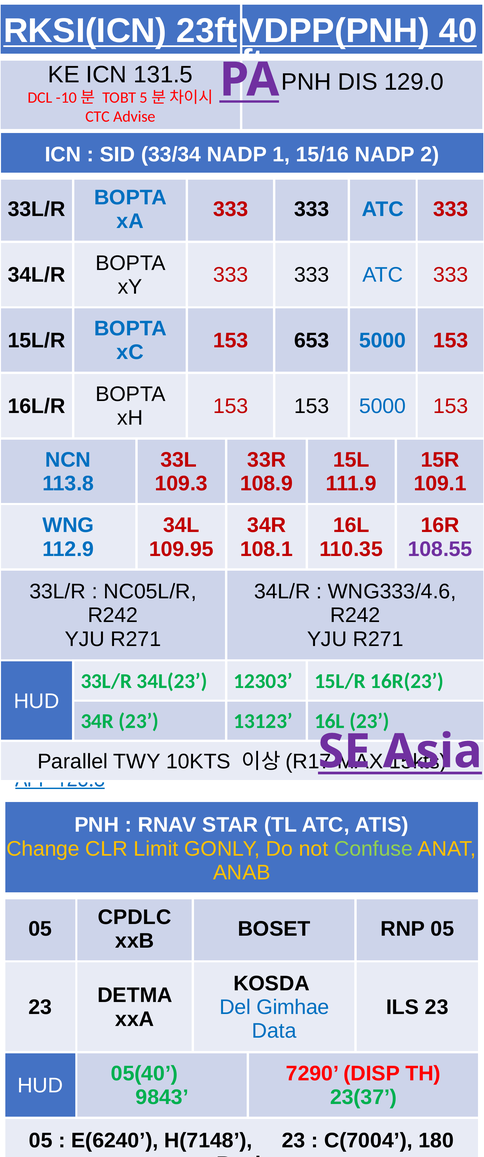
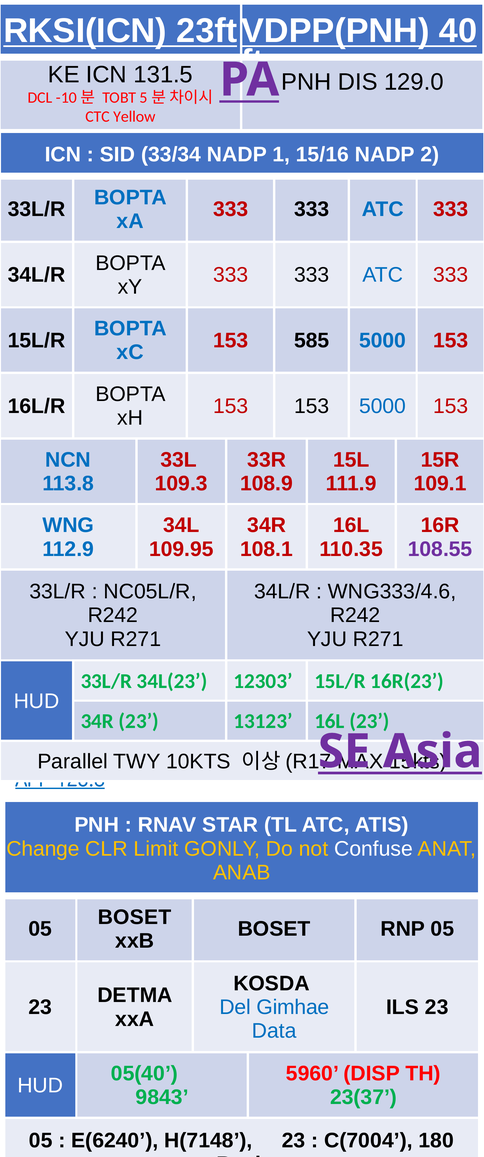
CTC Advise: Advise -> Yellow (134, 117)
653: 653 -> 585 (312, 341)
Confuse colour: light green -> white (373, 850)
CPDLC: CPDLC -> BOSET (135, 918)
7290: 7290 -> 5960 (312, 1074)
